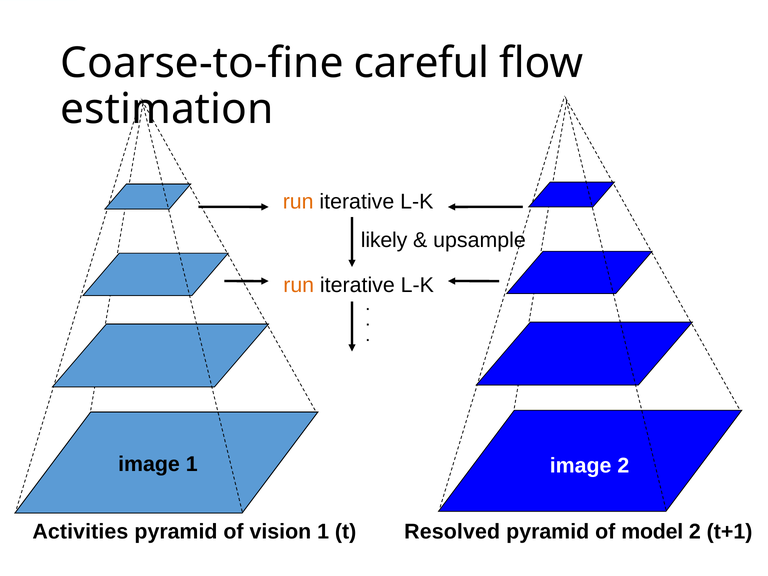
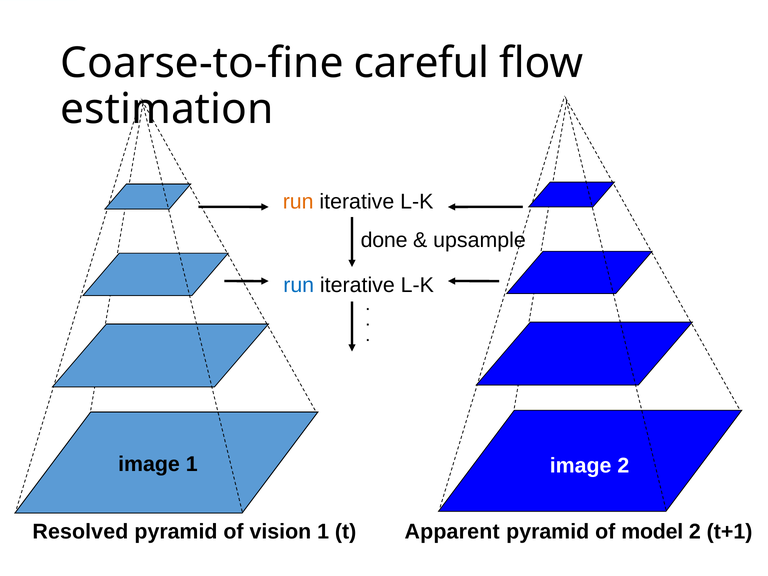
likely: likely -> done (384, 240)
run colour: orange -> blue (299, 285)
Activities: Activities -> Resolved (80, 532)
Resolved: Resolved -> Apparent (452, 532)
